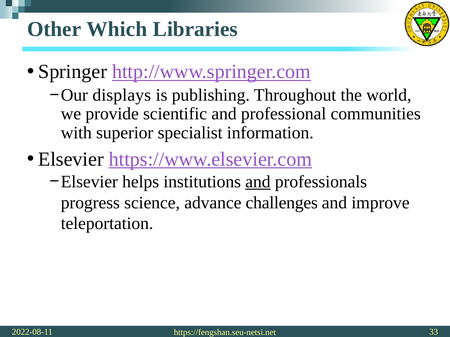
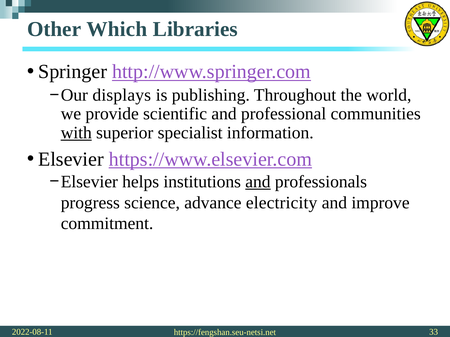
with underline: none -> present (76, 133)
challenges: challenges -> electricity (282, 203)
teleportation: teleportation -> commitment (107, 224)
